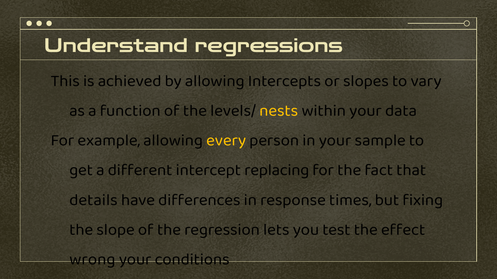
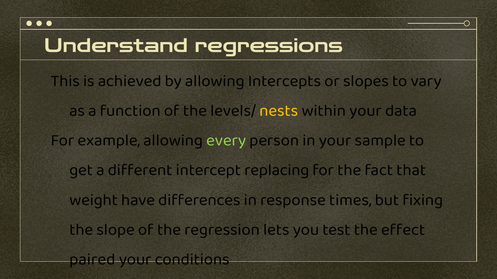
every colour: yellow -> light green (226, 140)
details: details -> weight (94, 200)
wrong: wrong -> paired (92, 260)
